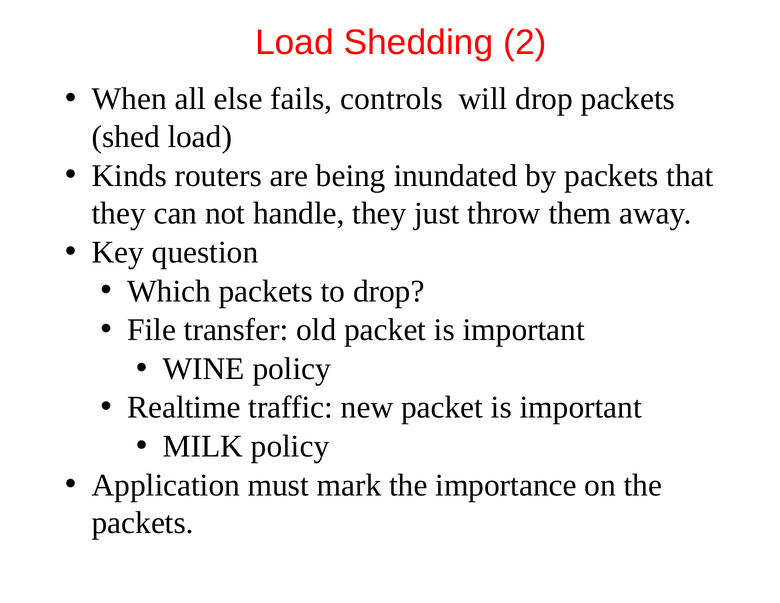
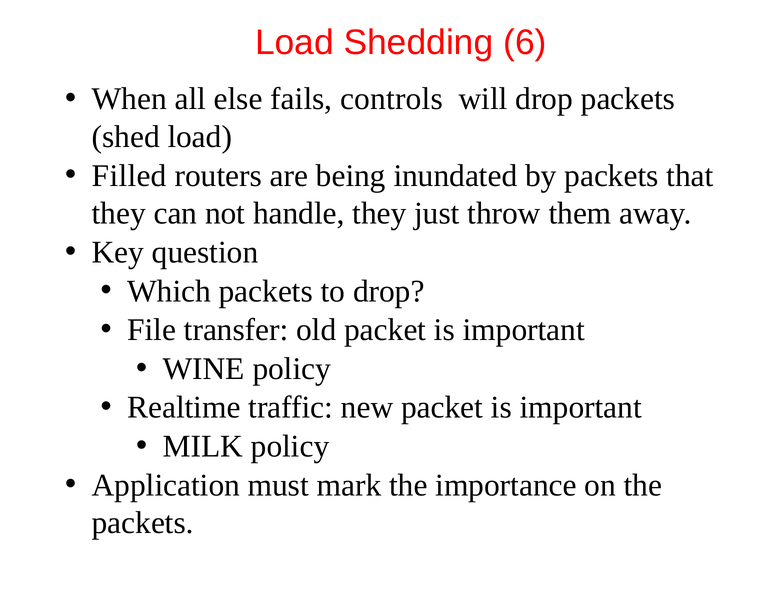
2: 2 -> 6 (525, 42)
Kinds: Kinds -> Filled (129, 176)
